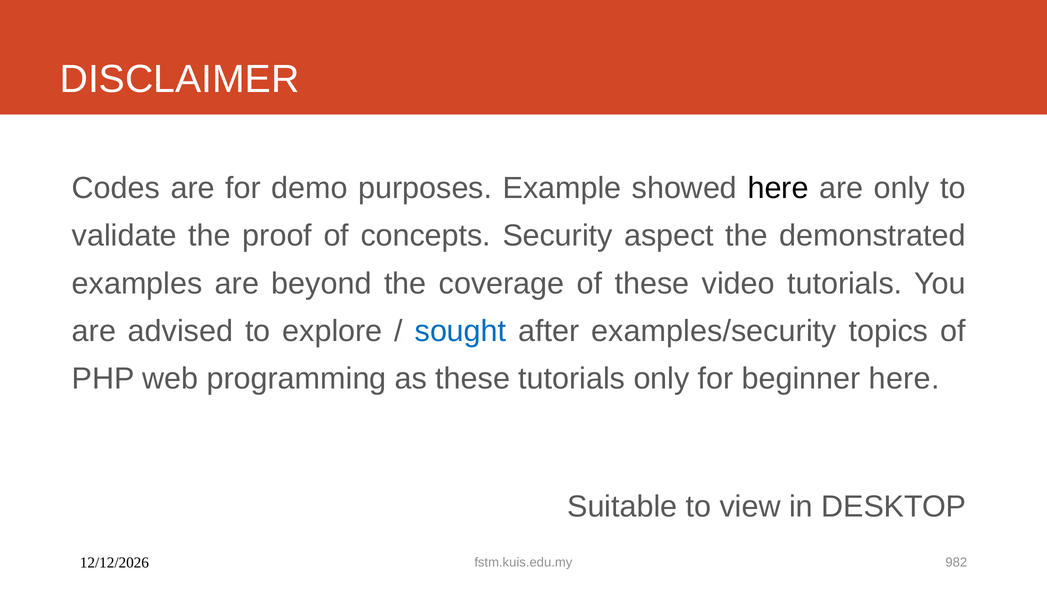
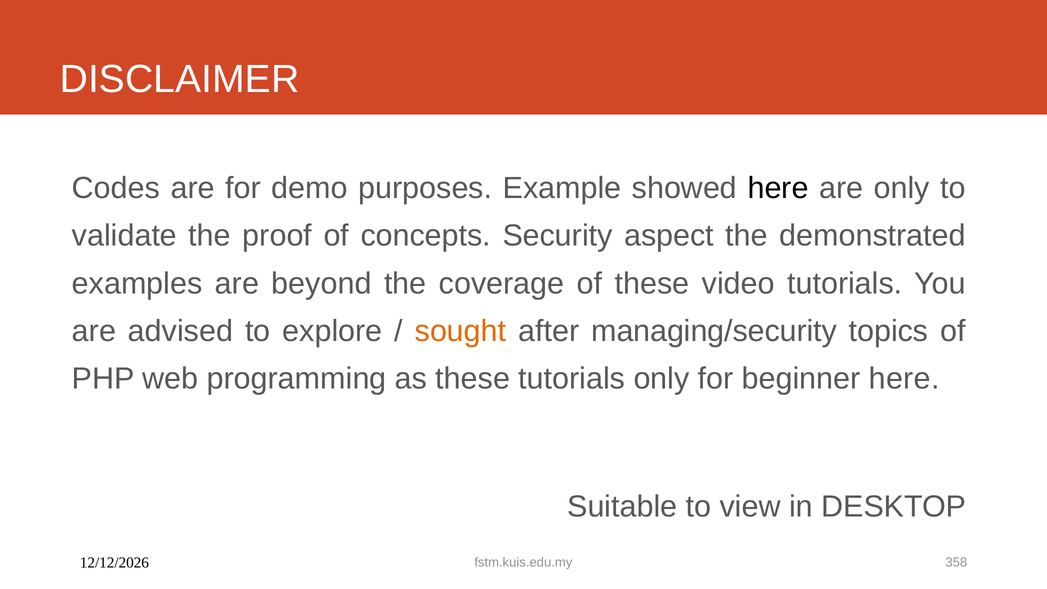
sought colour: blue -> orange (461, 331)
examples/security: examples/security -> managing/security (714, 331)
982: 982 -> 358 (956, 562)
